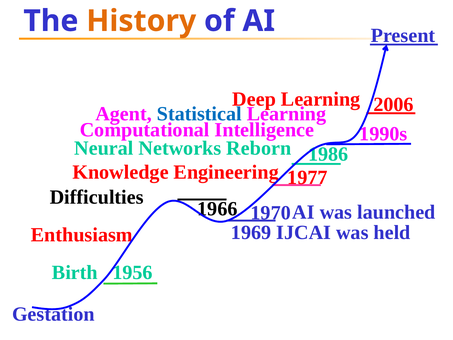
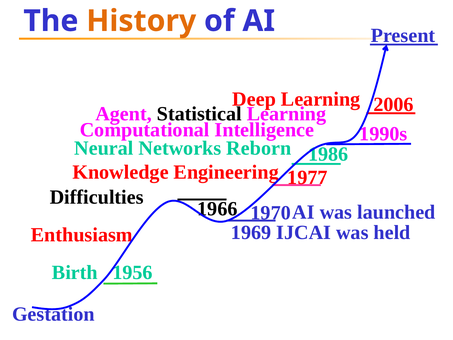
Statistical colour: blue -> black (199, 114)
